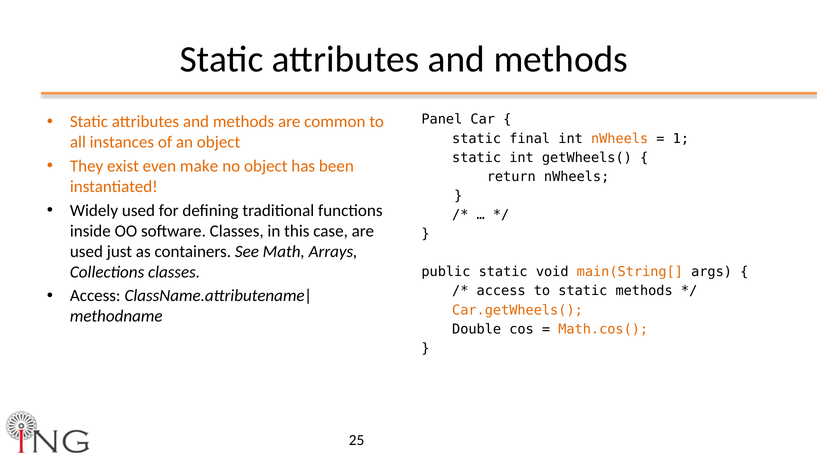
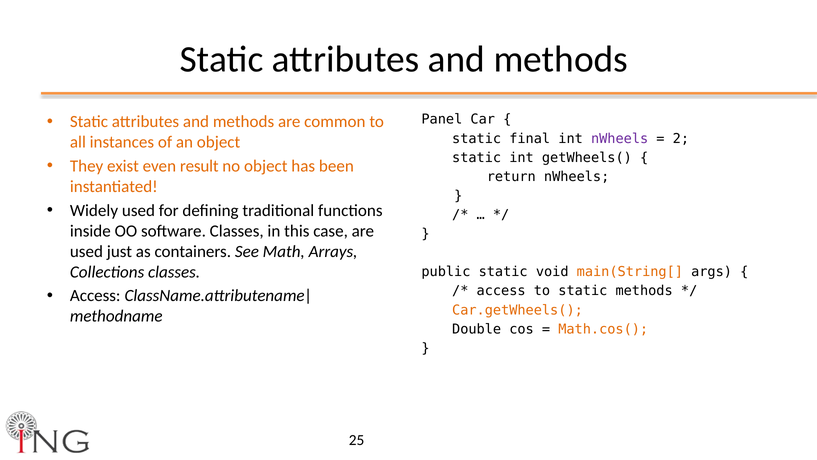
nWheels colour: orange -> purple (620, 138)
1: 1 -> 2 (681, 138)
make: make -> result (199, 166)
